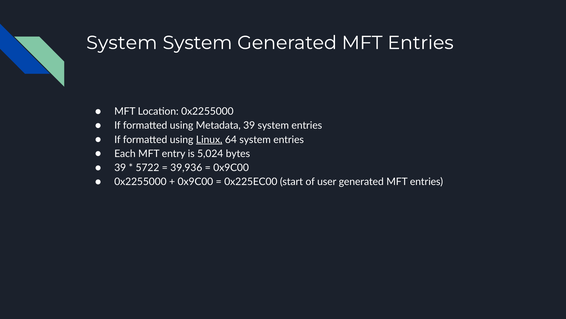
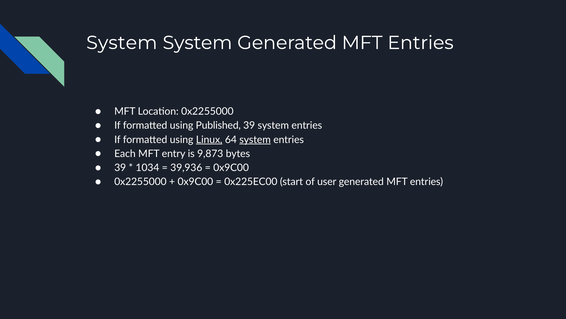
Metadata: Metadata -> Published (218, 125)
system underline: none -> present (255, 139)
5,024: 5,024 -> 9,873 (210, 153)
5722: 5722 -> 1034 (147, 167)
